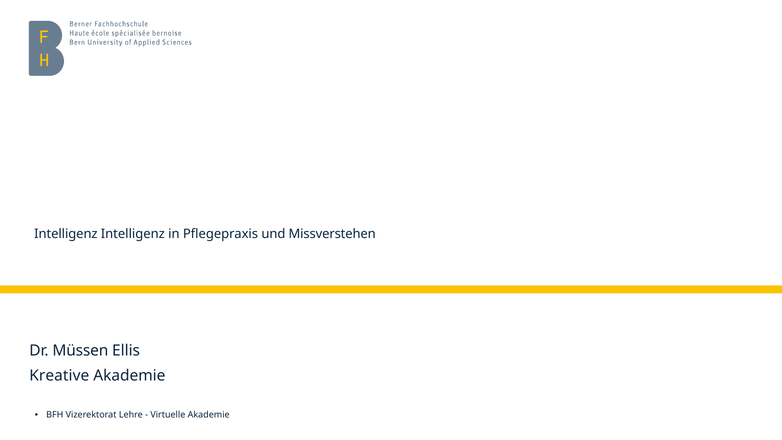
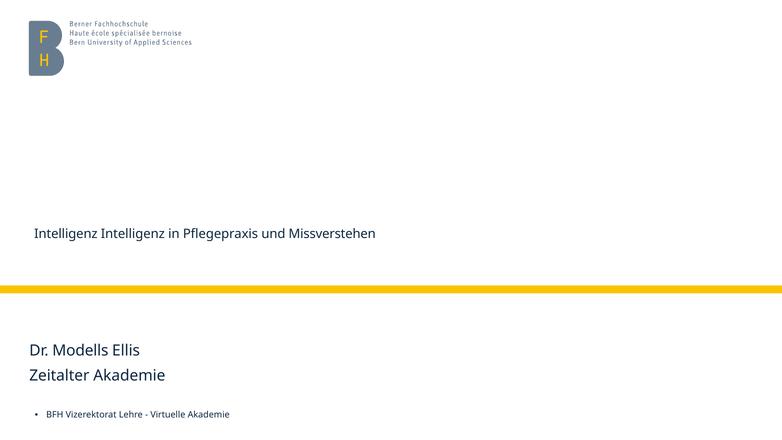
Müssen: Müssen -> Modells (80, 350)
Kreative: Kreative -> Zeitalter (59, 375)
